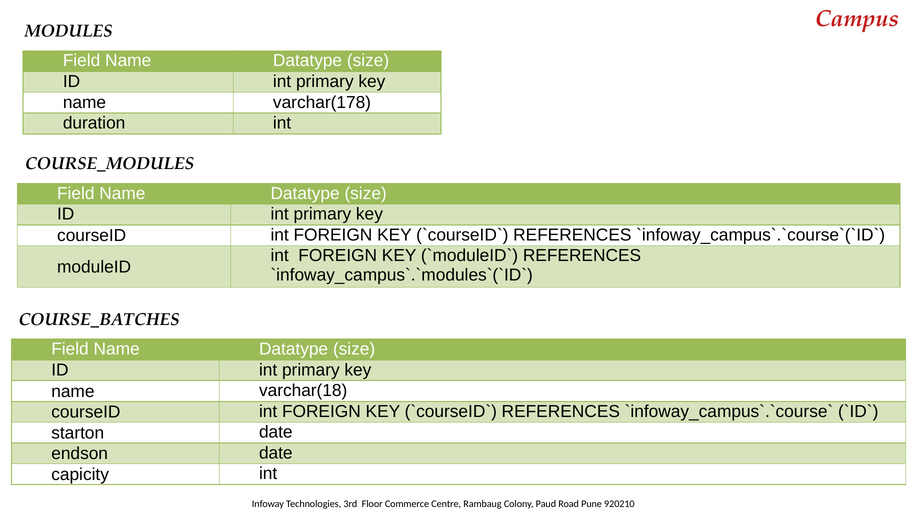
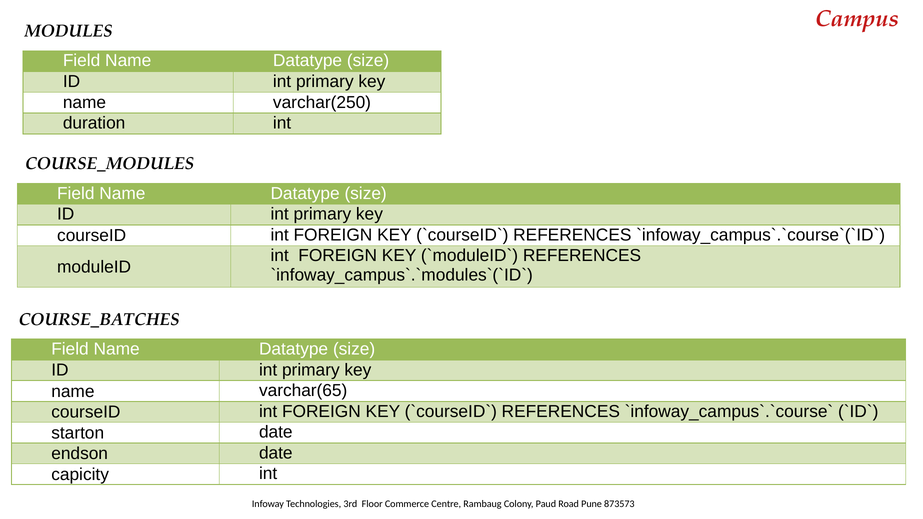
varchar(178: varchar(178 -> varchar(250 (322, 102)
varchar(18: varchar(18 -> varchar(65 (303, 391)
920210: 920210 -> 873573 (619, 504)
